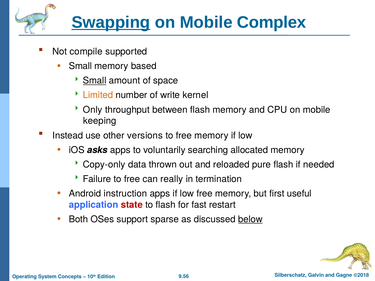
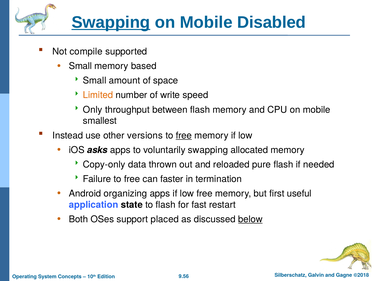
Complex: Complex -> Disabled (272, 22)
Small underline: present -> none (95, 81)
kernel: kernel -> speed (195, 95)
keeping: keeping -> smallest (100, 121)
free underline: none -> present (184, 136)
voluntarily searching: searching -> swapping (208, 150)
really: really -> faster (172, 179)
instruction: instruction -> organizing (125, 194)
state colour: red -> black (132, 205)
sparse: sparse -> placed (165, 219)
